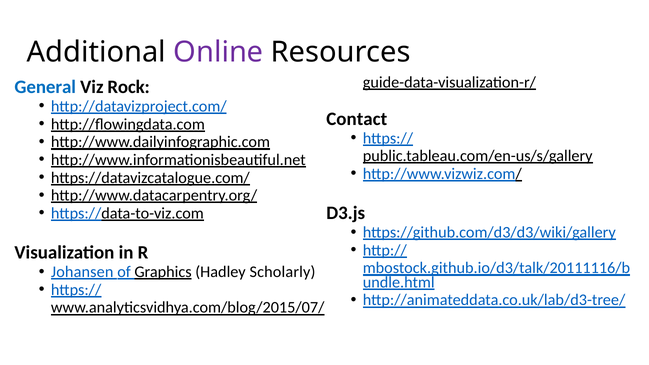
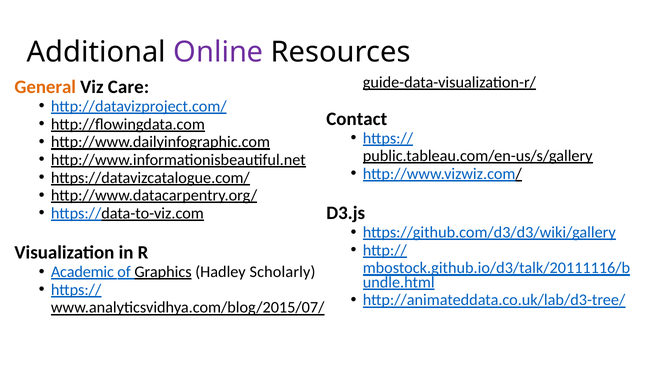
General colour: blue -> orange (45, 87)
Rock: Rock -> Care (128, 87)
Johansen: Johansen -> Academic (82, 272)
